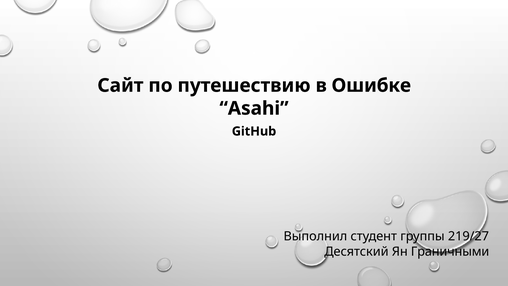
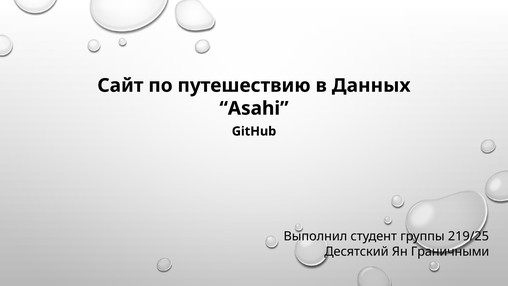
Ошибке: Ошибке -> Данных (371, 85)
219/27: 219/27 -> 219/25 (468, 236)
